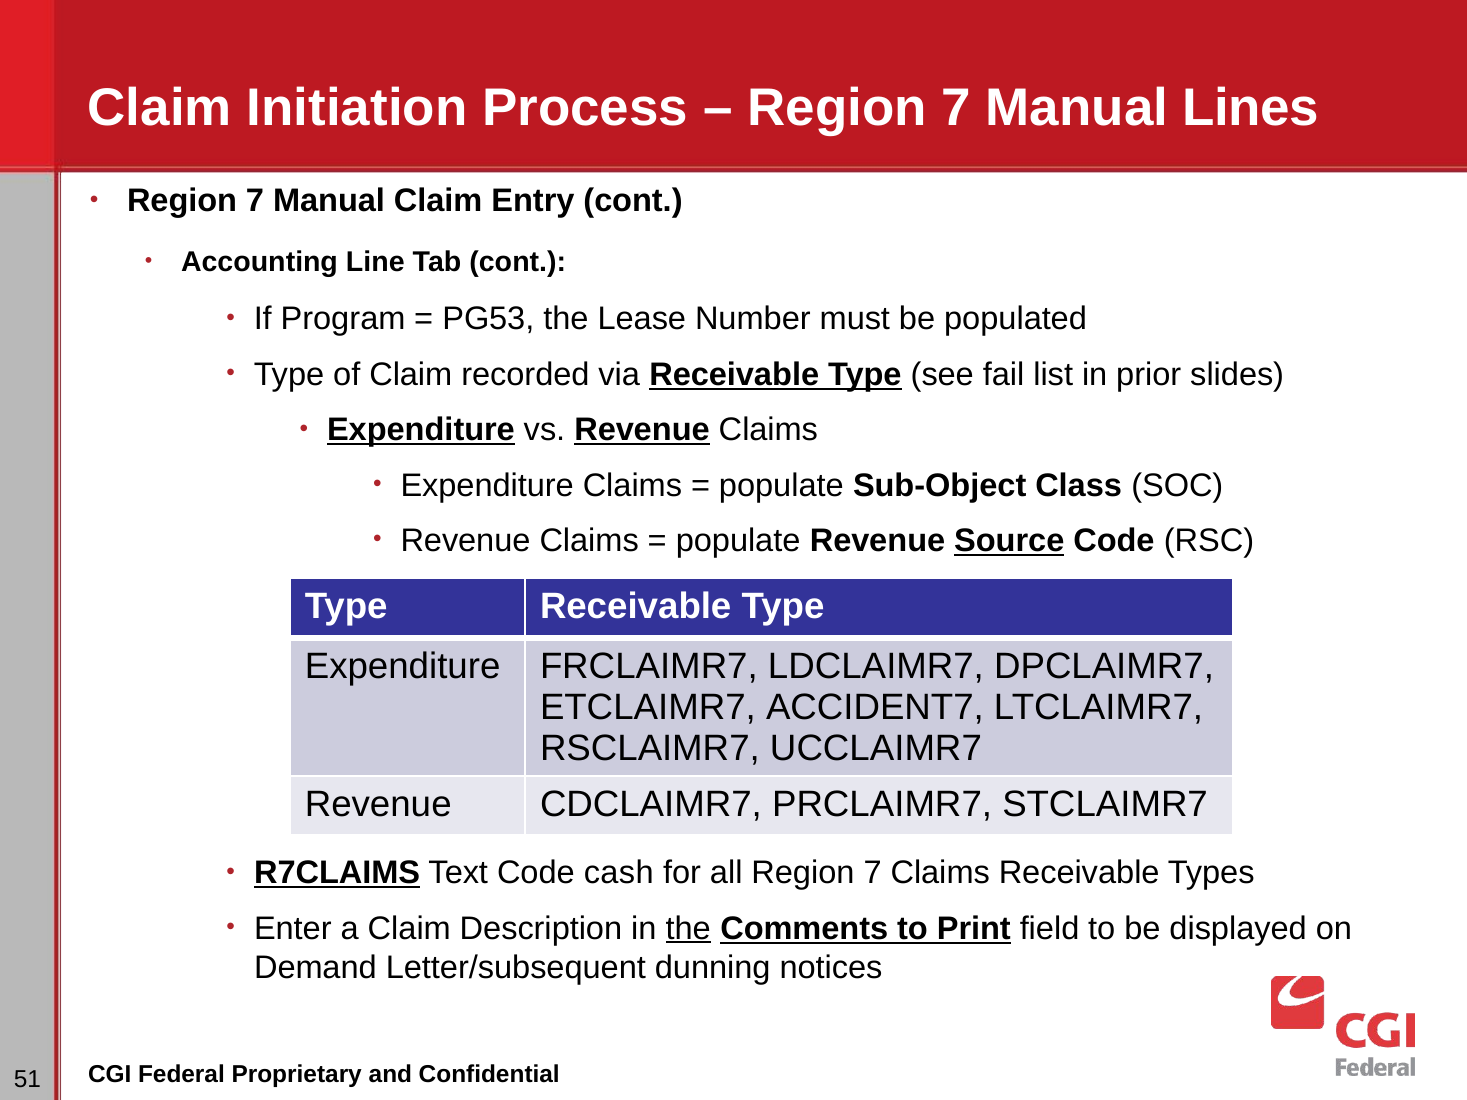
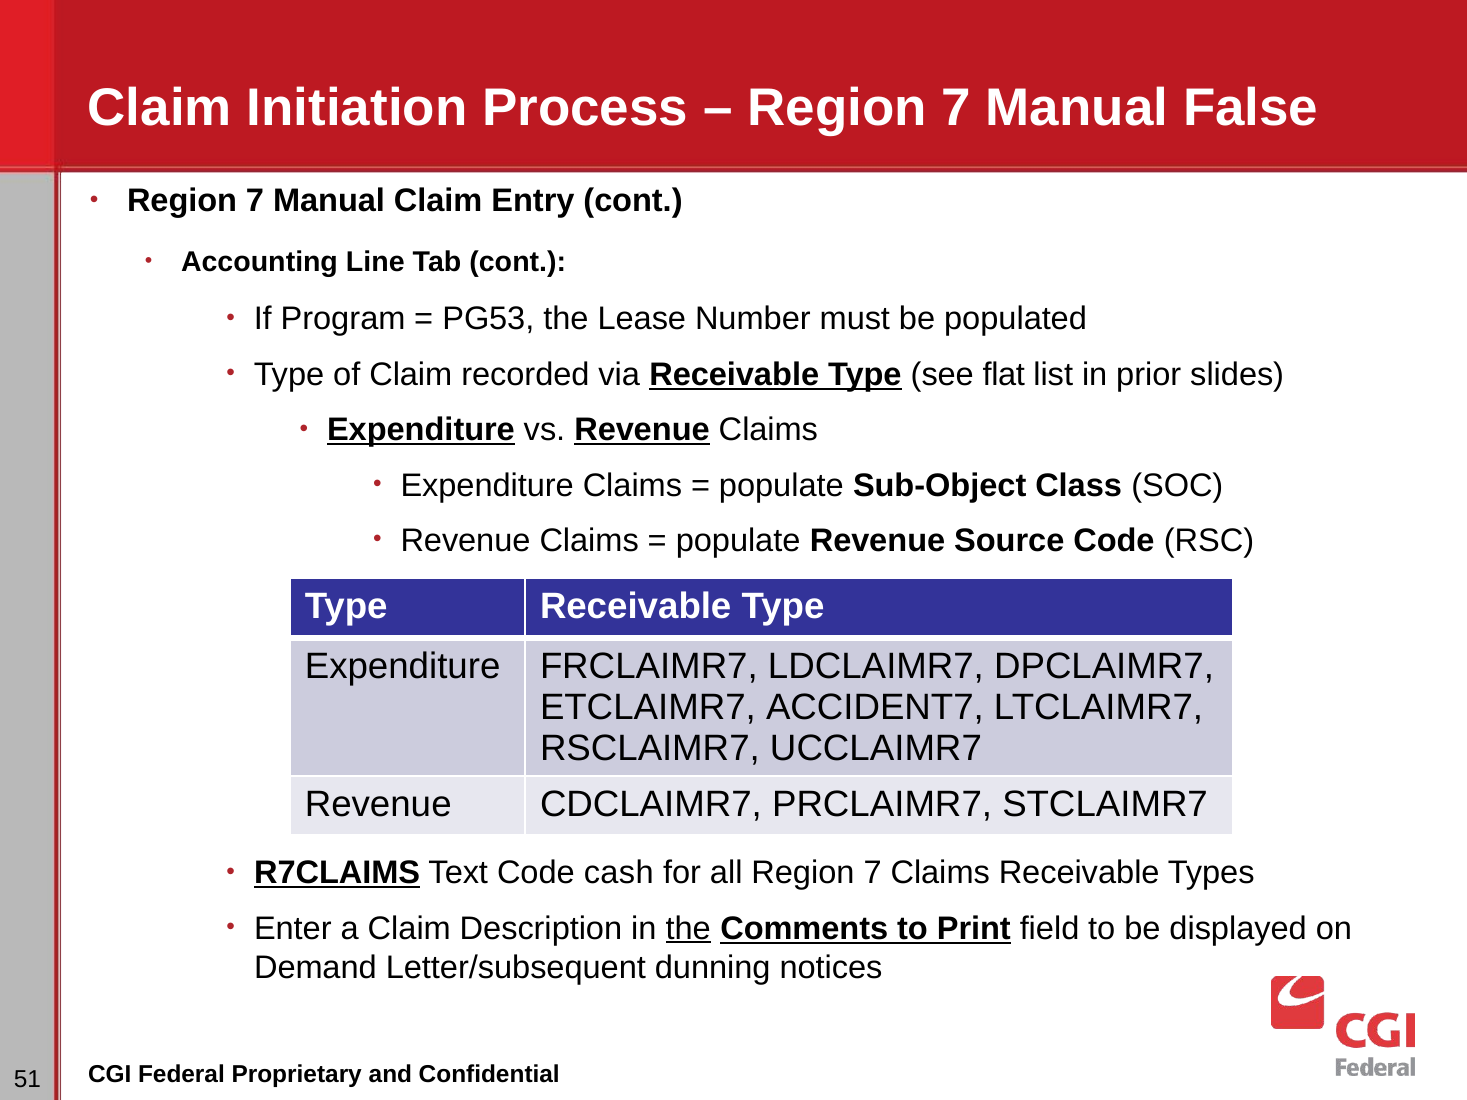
Lines: Lines -> False (1251, 108)
fail: fail -> flat (1004, 375)
Source underline: present -> none (1009, 541)
